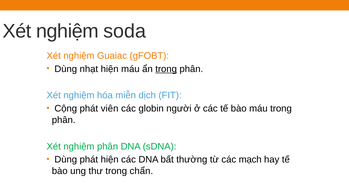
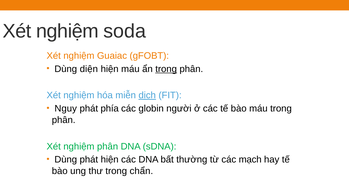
nhạt: nhạt -> diện (89, 69)
dịch underline: none -> present (147, 96)
Cộng: Cộng -> Nguy (66, 109)
viên: viên -> phía (110, 109)
